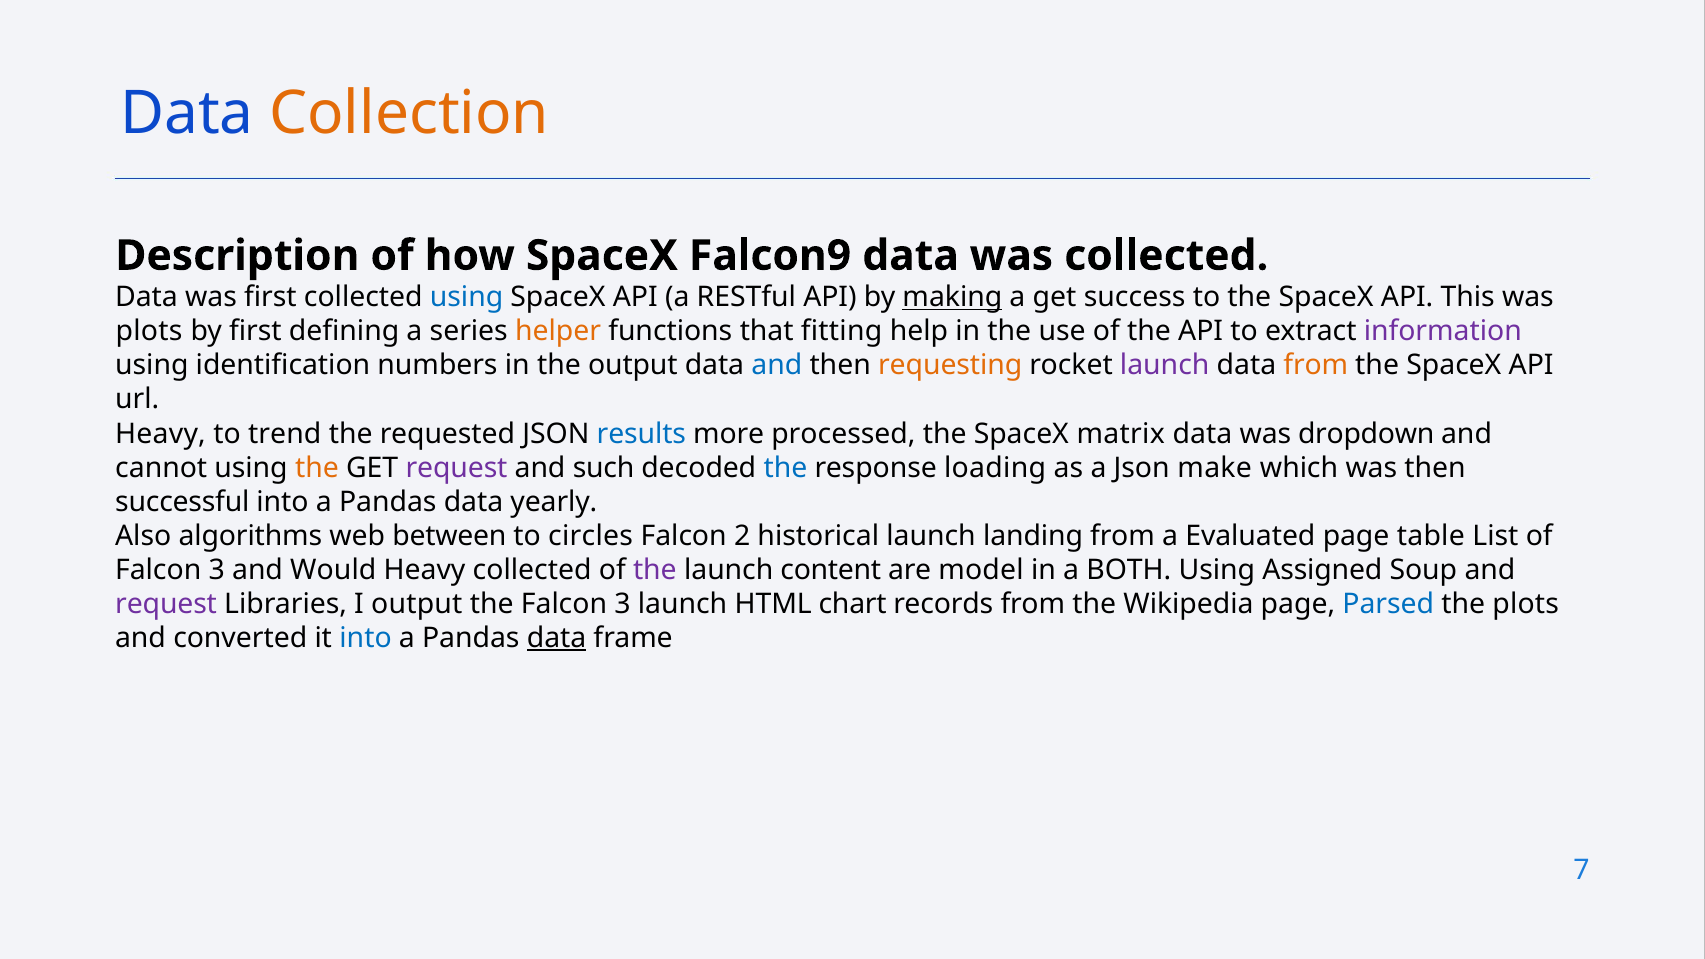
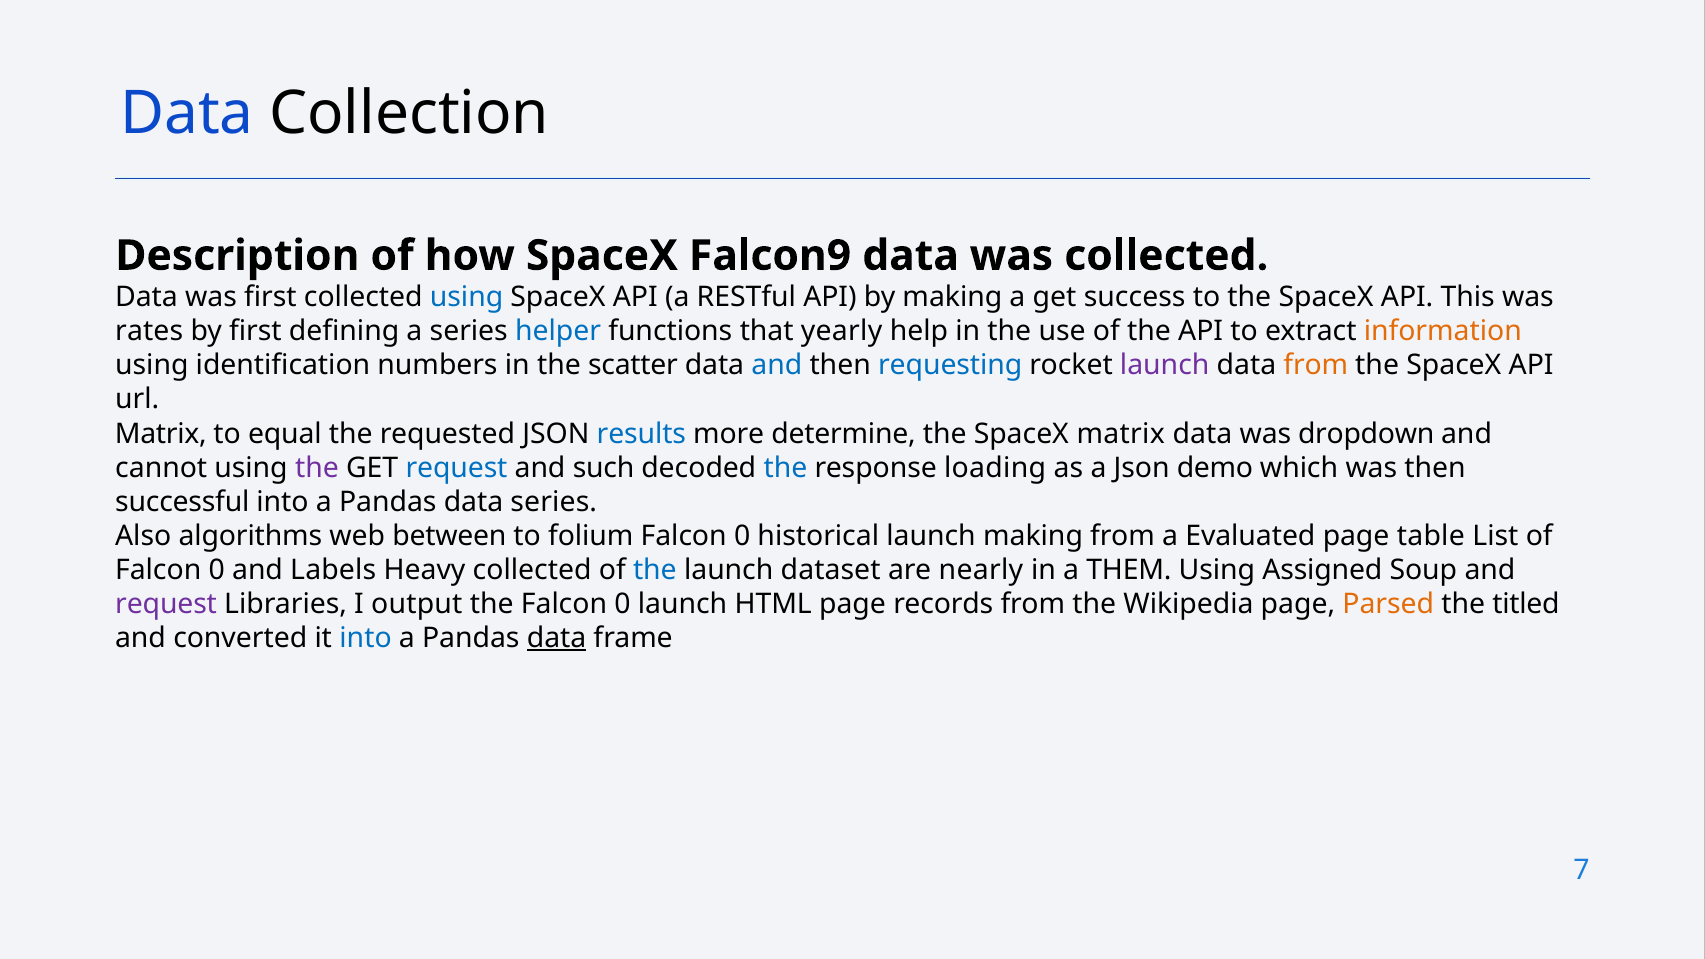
Collection colour: orange -> black (409, 114)
making underline: present -> none (952, 297)
plots: plots -> rates (149, 331)
helper colour: orange -> blue (558, 331)
fitting: fitting -> yearly (842, 331)
information colour: purple -> orange (1443, 331)
the output: output -> scatter (633, 365)
requesting colour: orange -> blue (950, 365)
Heavy: Heavy -> Matrix (161, 434)
trend: trend -> equal (285, 434)
processed: processed -> determine (844, 434)
the colour: orange -> purple (317, 468)
request colour: purple -> blue (457, 468)
make: make -> demo (1215, 468)
data yearly: yearly -> series (554, 502)
circles: circles -> folium (591, 536)
2: 2 -> 0 (742, 536)
launch landing: landing -> making (1033, 536)
3: 3 -> 0 (217, 570)
Would: Would -> Labels (333, 570)
the colour: purple -> blue (655, 570)
content: content -> dataset (831, 570)
model: model -> nearly (981, 570)
BOTH: BOTH -> THEM (1129, 570)
the Falcon 3: 3 -> 0 (622, 604)
HTML chart: chart -> page (852, 604)
Parsed colour: blue -> orange (1388, 604)
the plots: plots -> titled (1526, 604)
